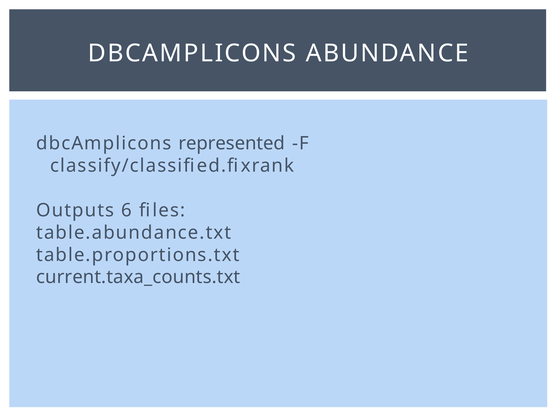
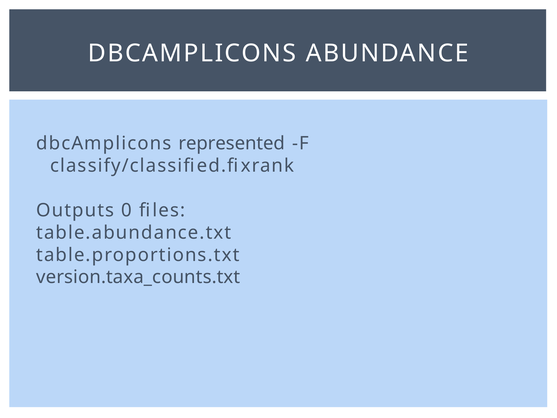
6: 6 -> 0 (127, 210)
current.taxa_counts.txt: current.taxa_counts.txt -> version.taxa_counts.txt (138, 277)
